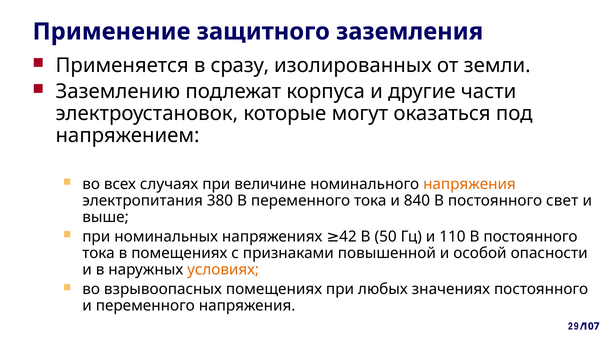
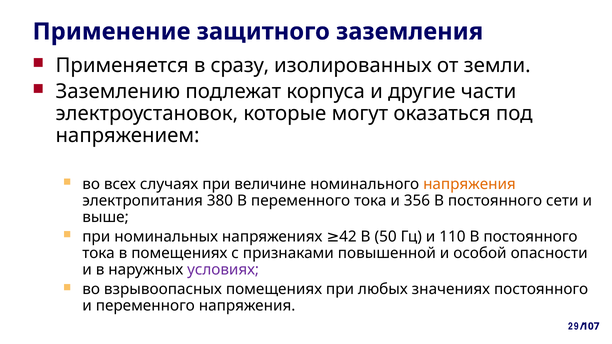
840: 840 -> 356 (417, 201)
свет: свет -> сети (562, 201)
условиях colour: orange -> purple (223, 270)
